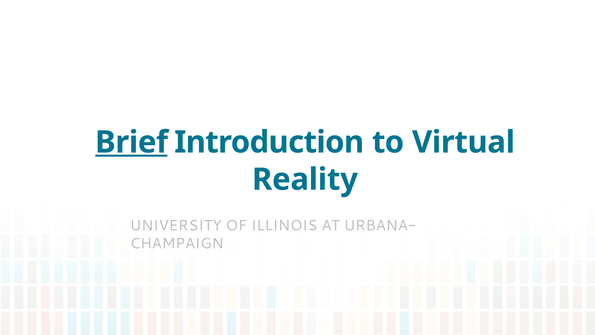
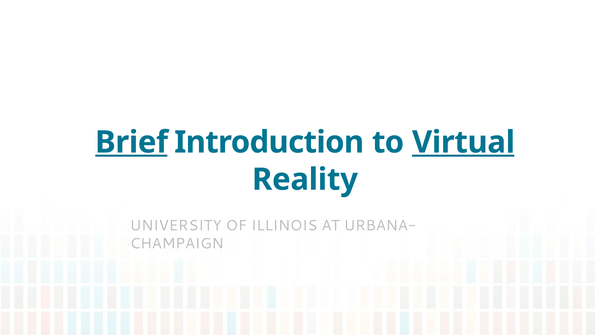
Virtual underline: none -> present (463, 142)
